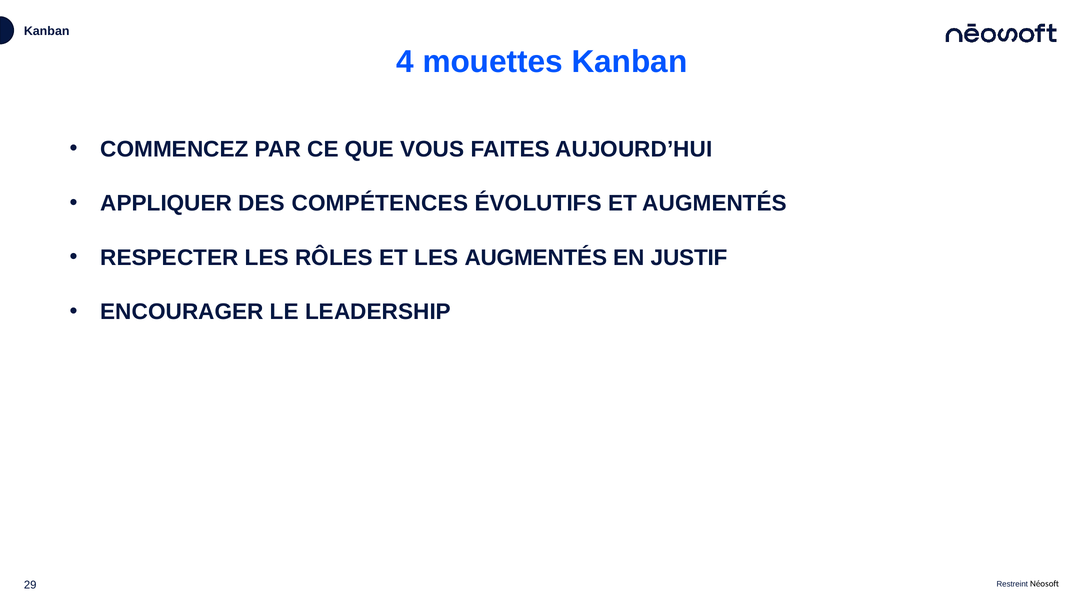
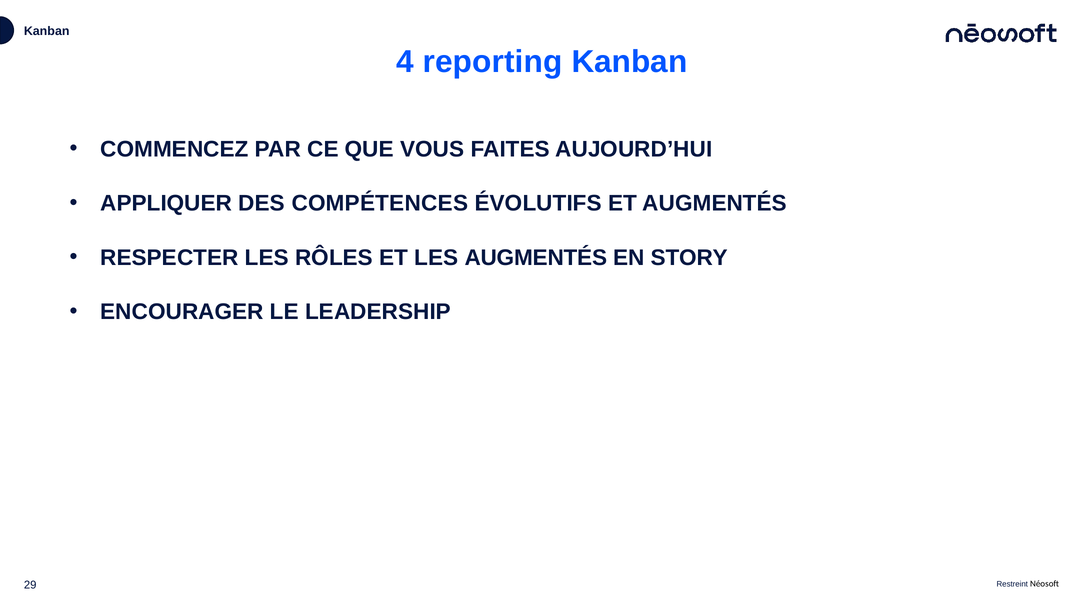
mouettes: mouettes -> reporting (493, 62)
JUSTIF: JUSTIF -> STORY (689, 258)
